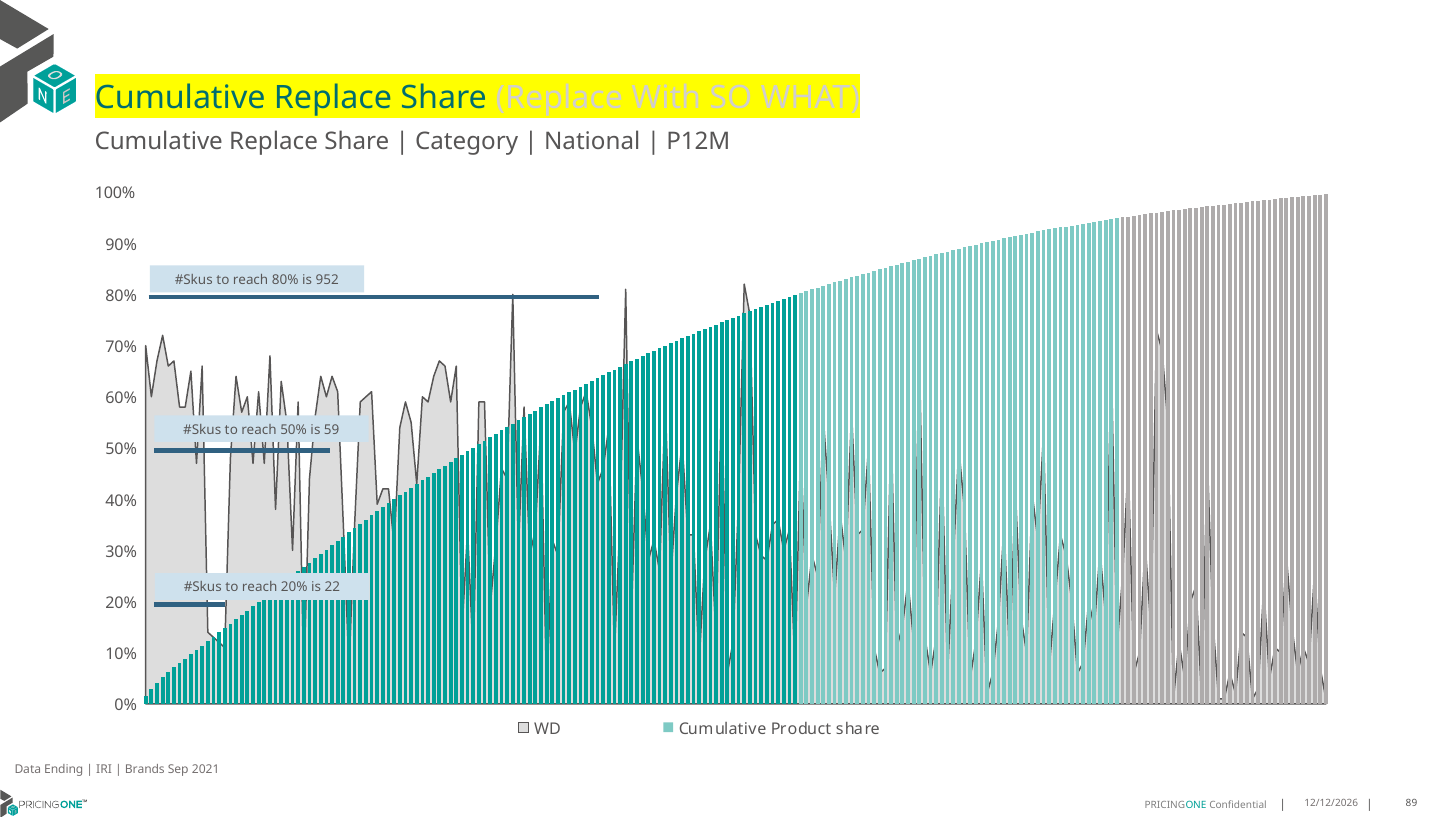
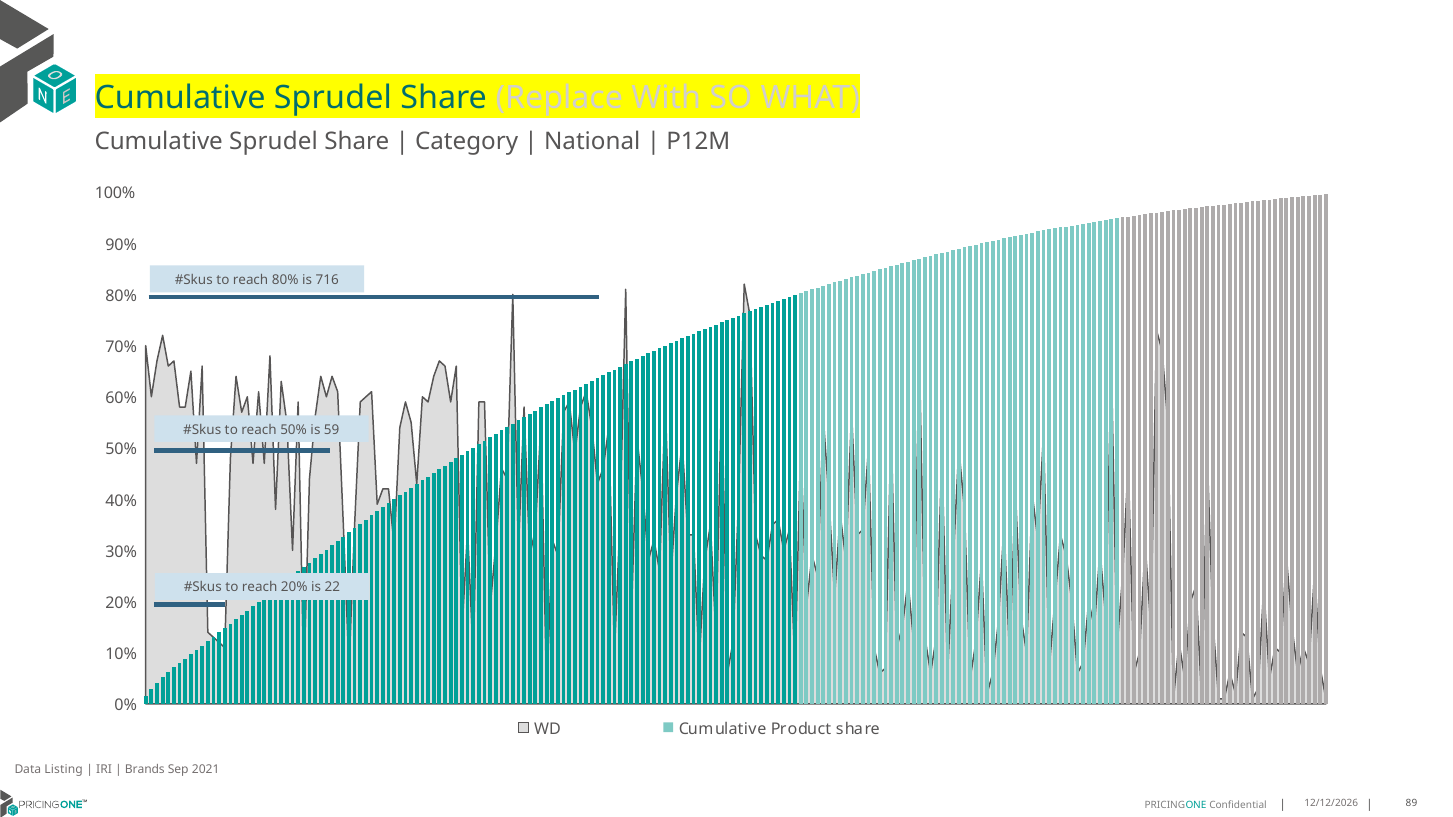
Replace: Replace -> Sprudel (333, 98)
Replace: Replace -> Sprudel (274, 142)
952: 952 -> 716 (327, 280)
Ending: Ending -> Listing (64, 770)
